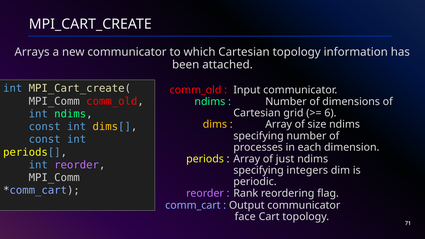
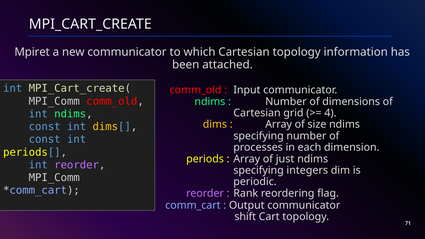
Arrays: Arrays -> Mpiret (32, 52)
6: 6 -> 4 (330, 113)
face: face -> shift (245, 217)
